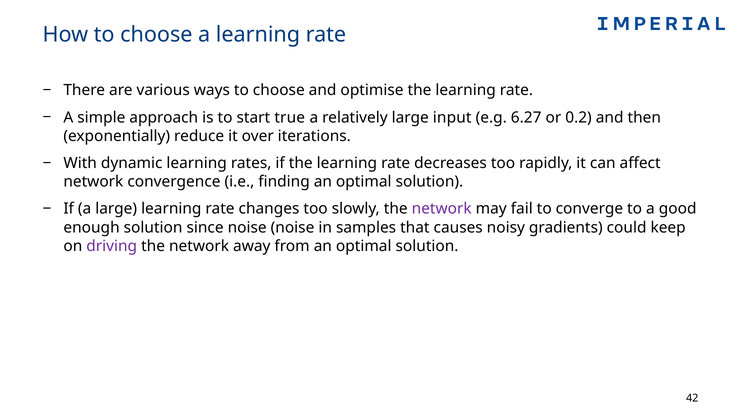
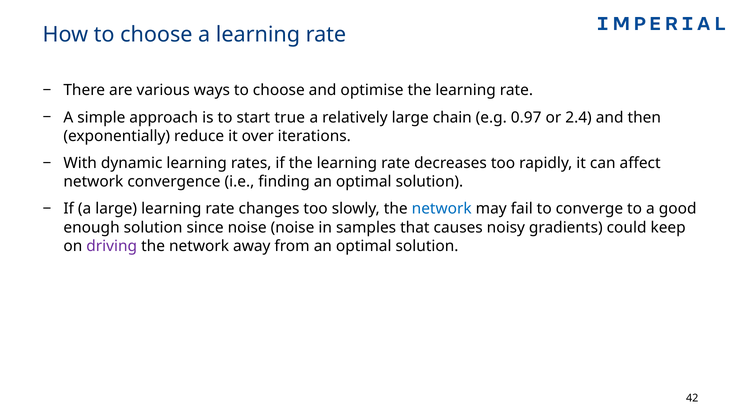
input: input -> chain (452, 117)
6.27: 6.27 -> 0.97 (526, 117)
0.2: 0.2 -> 2.4 (579, 117)
network colour: purple -> blue (442, 209)
